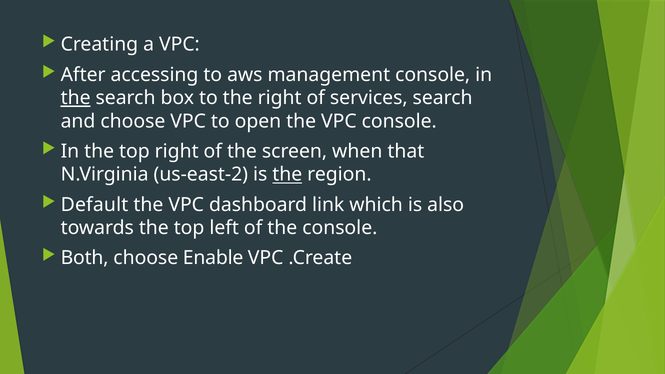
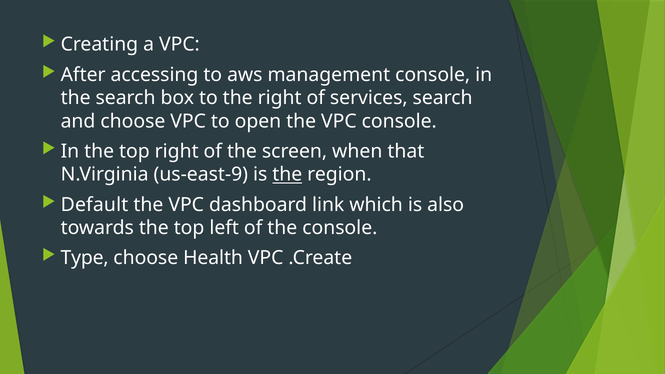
the underline: present -> none (76, 98)
us-east-2: us-east-2 -> us-east-9 (201, 175)
Both: Both -> Type (85, 258)
Enable: Enable -> Health (213, 258)
